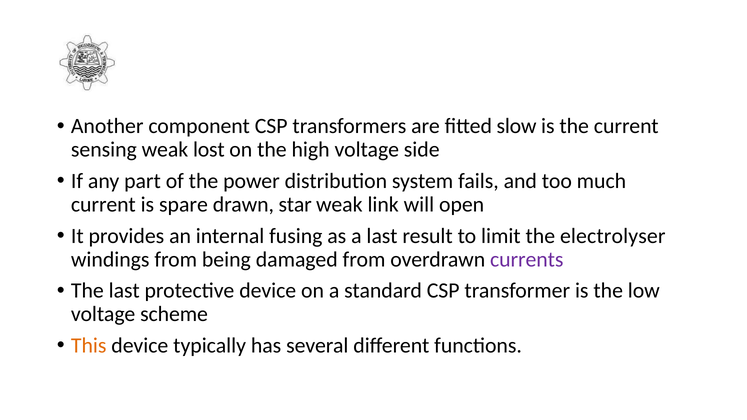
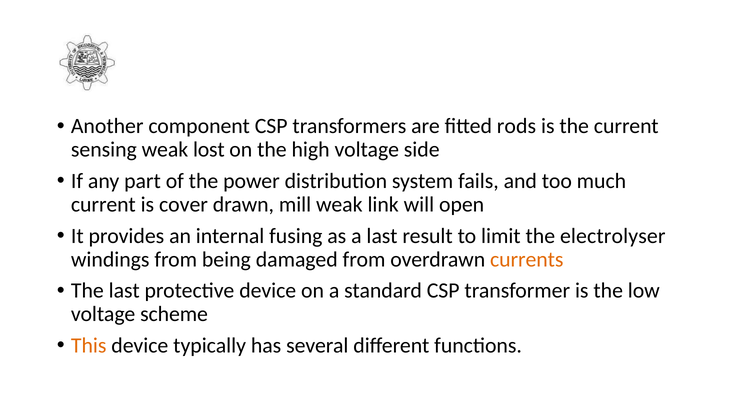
slow: slow -> rods (516, 126)
spare: spare -> cover (183, 205)
star: star -> mill (295, 205)
currents colour: purple -> orange (527, 260)
